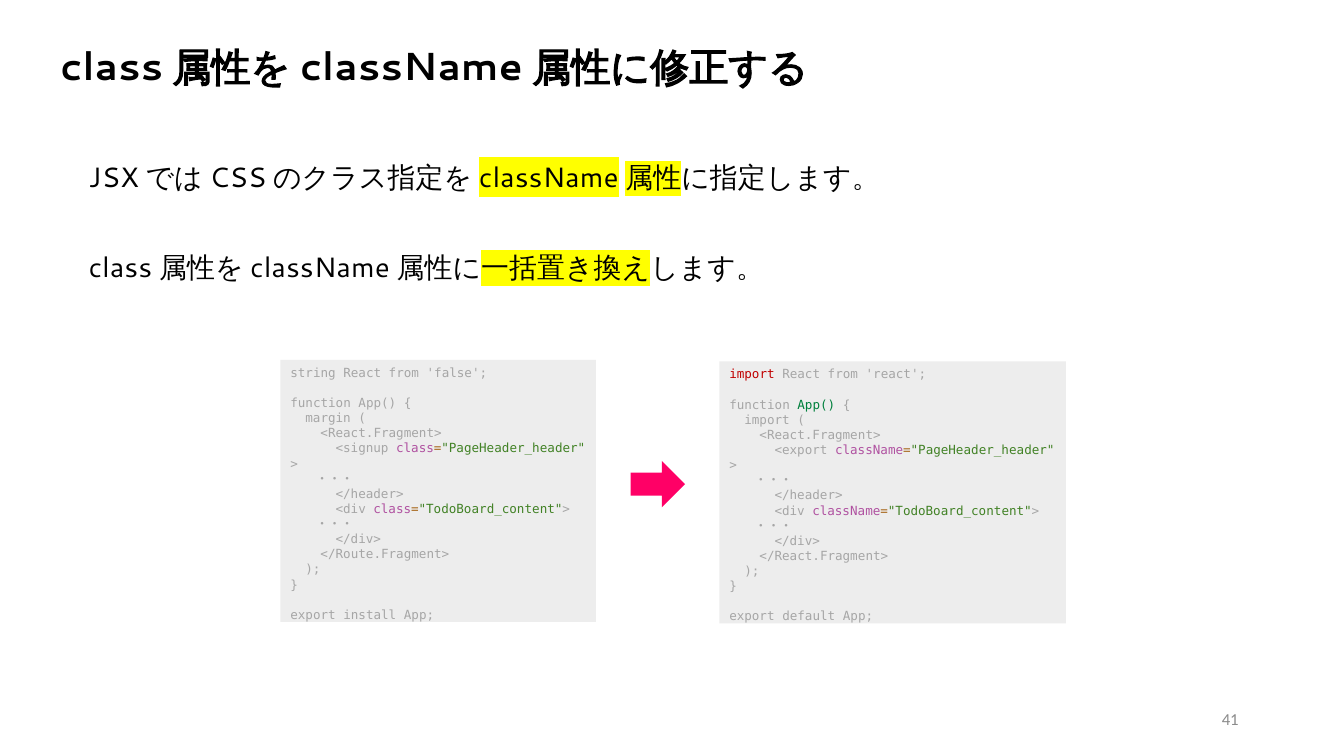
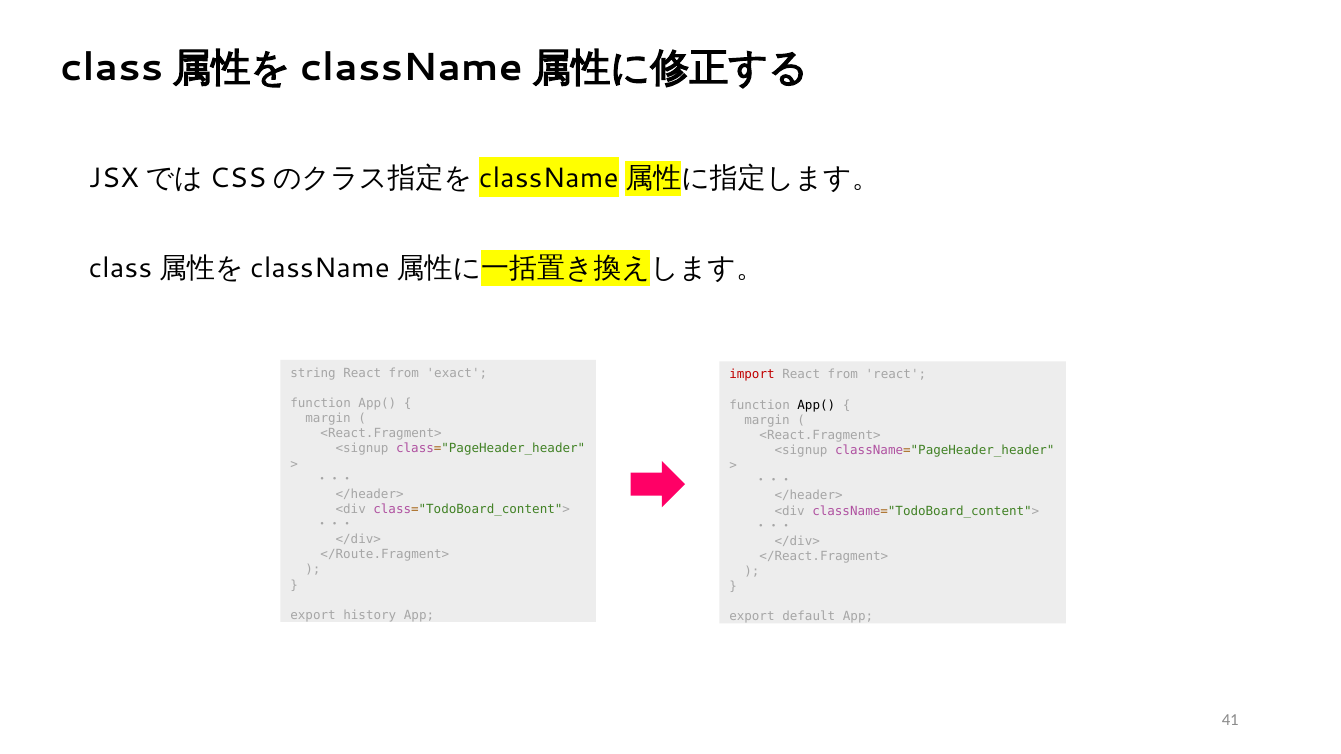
false: false -> exact (457, 373)
App( colour: green -> black (816, 405)
import: import -> margin (767, 420)
<export: <export -> <signup (801, 451)
install: install -> history (370, 615)
